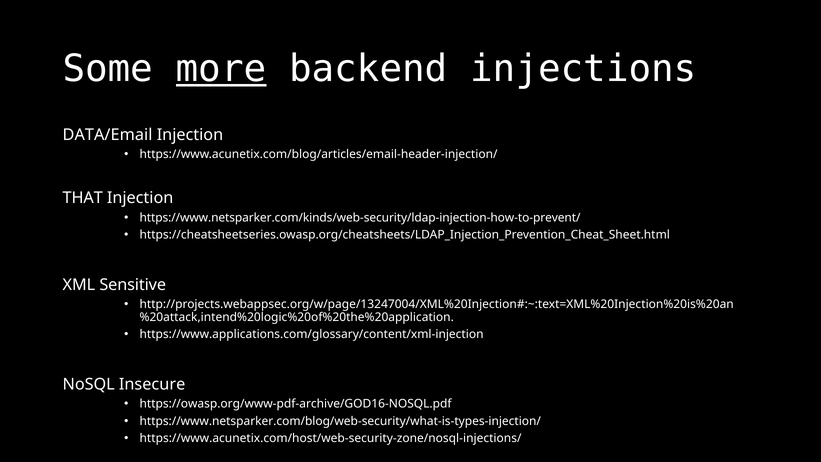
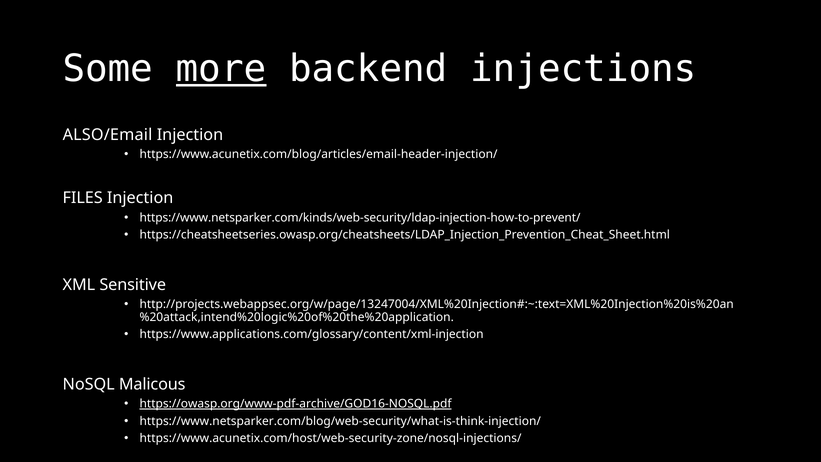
DATA/Email: DATA/Email -> ALSO/Email (107, 135)
THAT: THAT -> FILES (83, 198)
Insecure: Insecure -> Malicous (152, 384)
https://owasp.org/www-pdf-archive/GOD16-NOSQL.pdf underline: none -> present (296, 404)
https://www.netsparker.com/blog/web-security/what-is-types-injection/: https://www.netsparker.com/blog/web-security/what-is-types-injection/ -> https://www.netsparker.com/blog/web-security/what-is-think-injection/ (340, 421)
